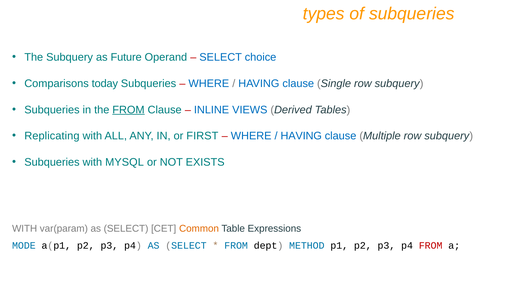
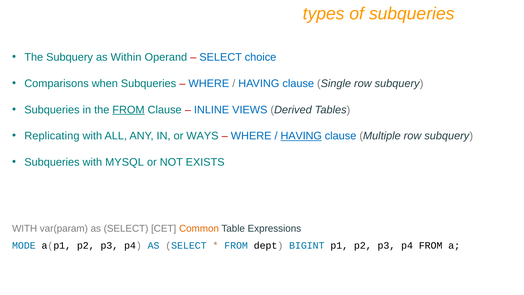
Future: Future -> Within (126, 57)
today: today -> when (105, 83)
FIRST: FIRST -> WAYS (202, 136)
HAVING underline: none -> present (301, 136)
METHOD: METHOD -> BIGINT (307, 246)
FROM colour: red -> black (431, 246)
